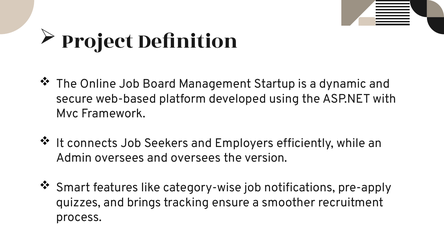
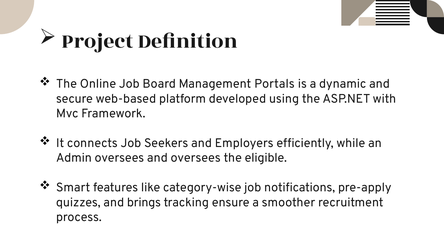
Startup: Startup -> Portals (274, 84)
version: version -> eligible (266, 158)
